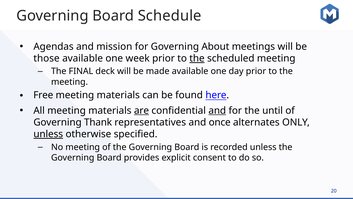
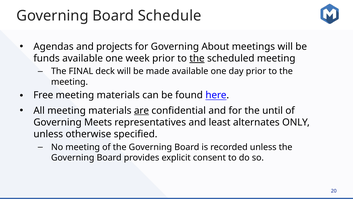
mission: mission -> projects (114, 47)
those: those -> funds (47, 58)
and underline: present -> none (217, 110)
Thank: Thank -> Meets (98, 122)
once: once -> least (220, 122)
unless underline: present -> none (48, 134)
